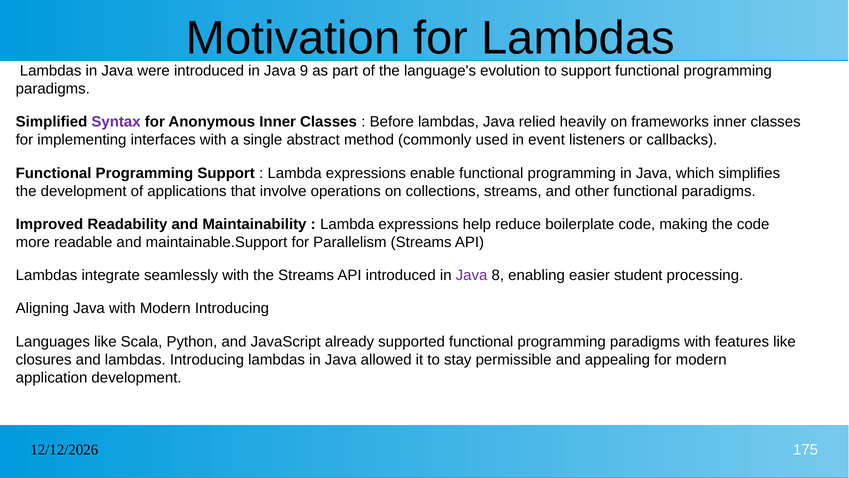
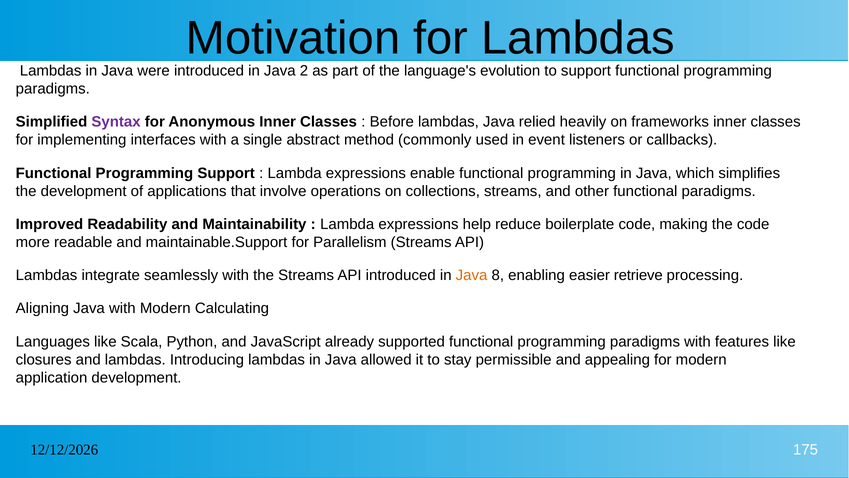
9: 9 -> 2 (304, 71)
Java colour: purple -> orange (472, 275)
student: student -> retrieve (638, 275)
Modern Introducing: Introducing -> Calculating (232, 308)
